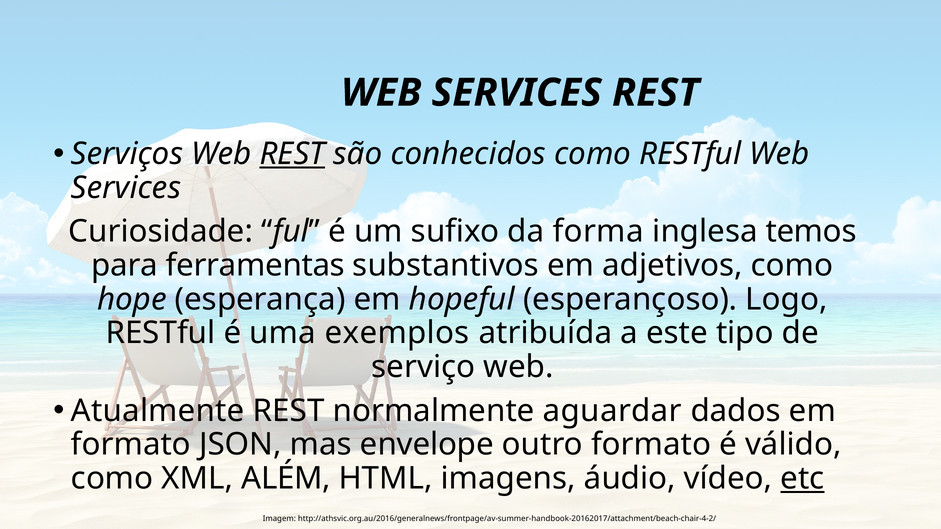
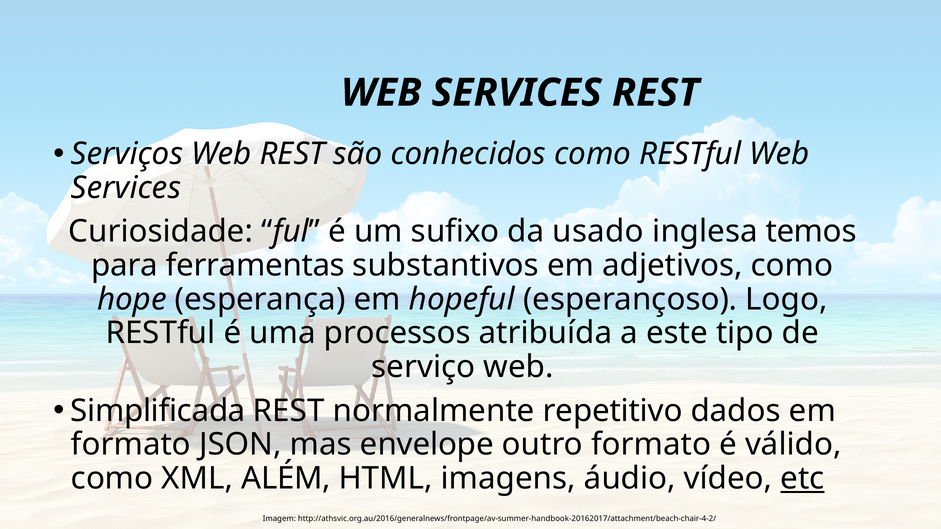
REST underline: present -> none (292, 154)
forma: forma -> usado (598, 232)
exemplos: exemplos -> processos (397, 333)
Atualmente: Atualmente -> Simplificada (158, 411)
aguardar: aguardar -> repetitivo (613, 411)
